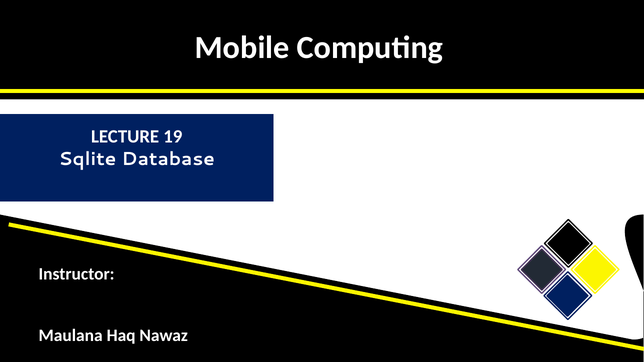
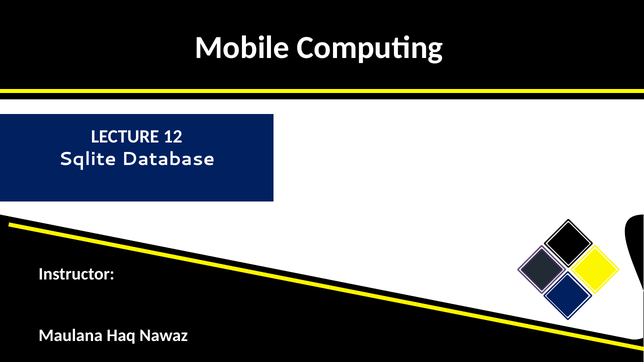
19: 19 -> 12 (173, 137)
